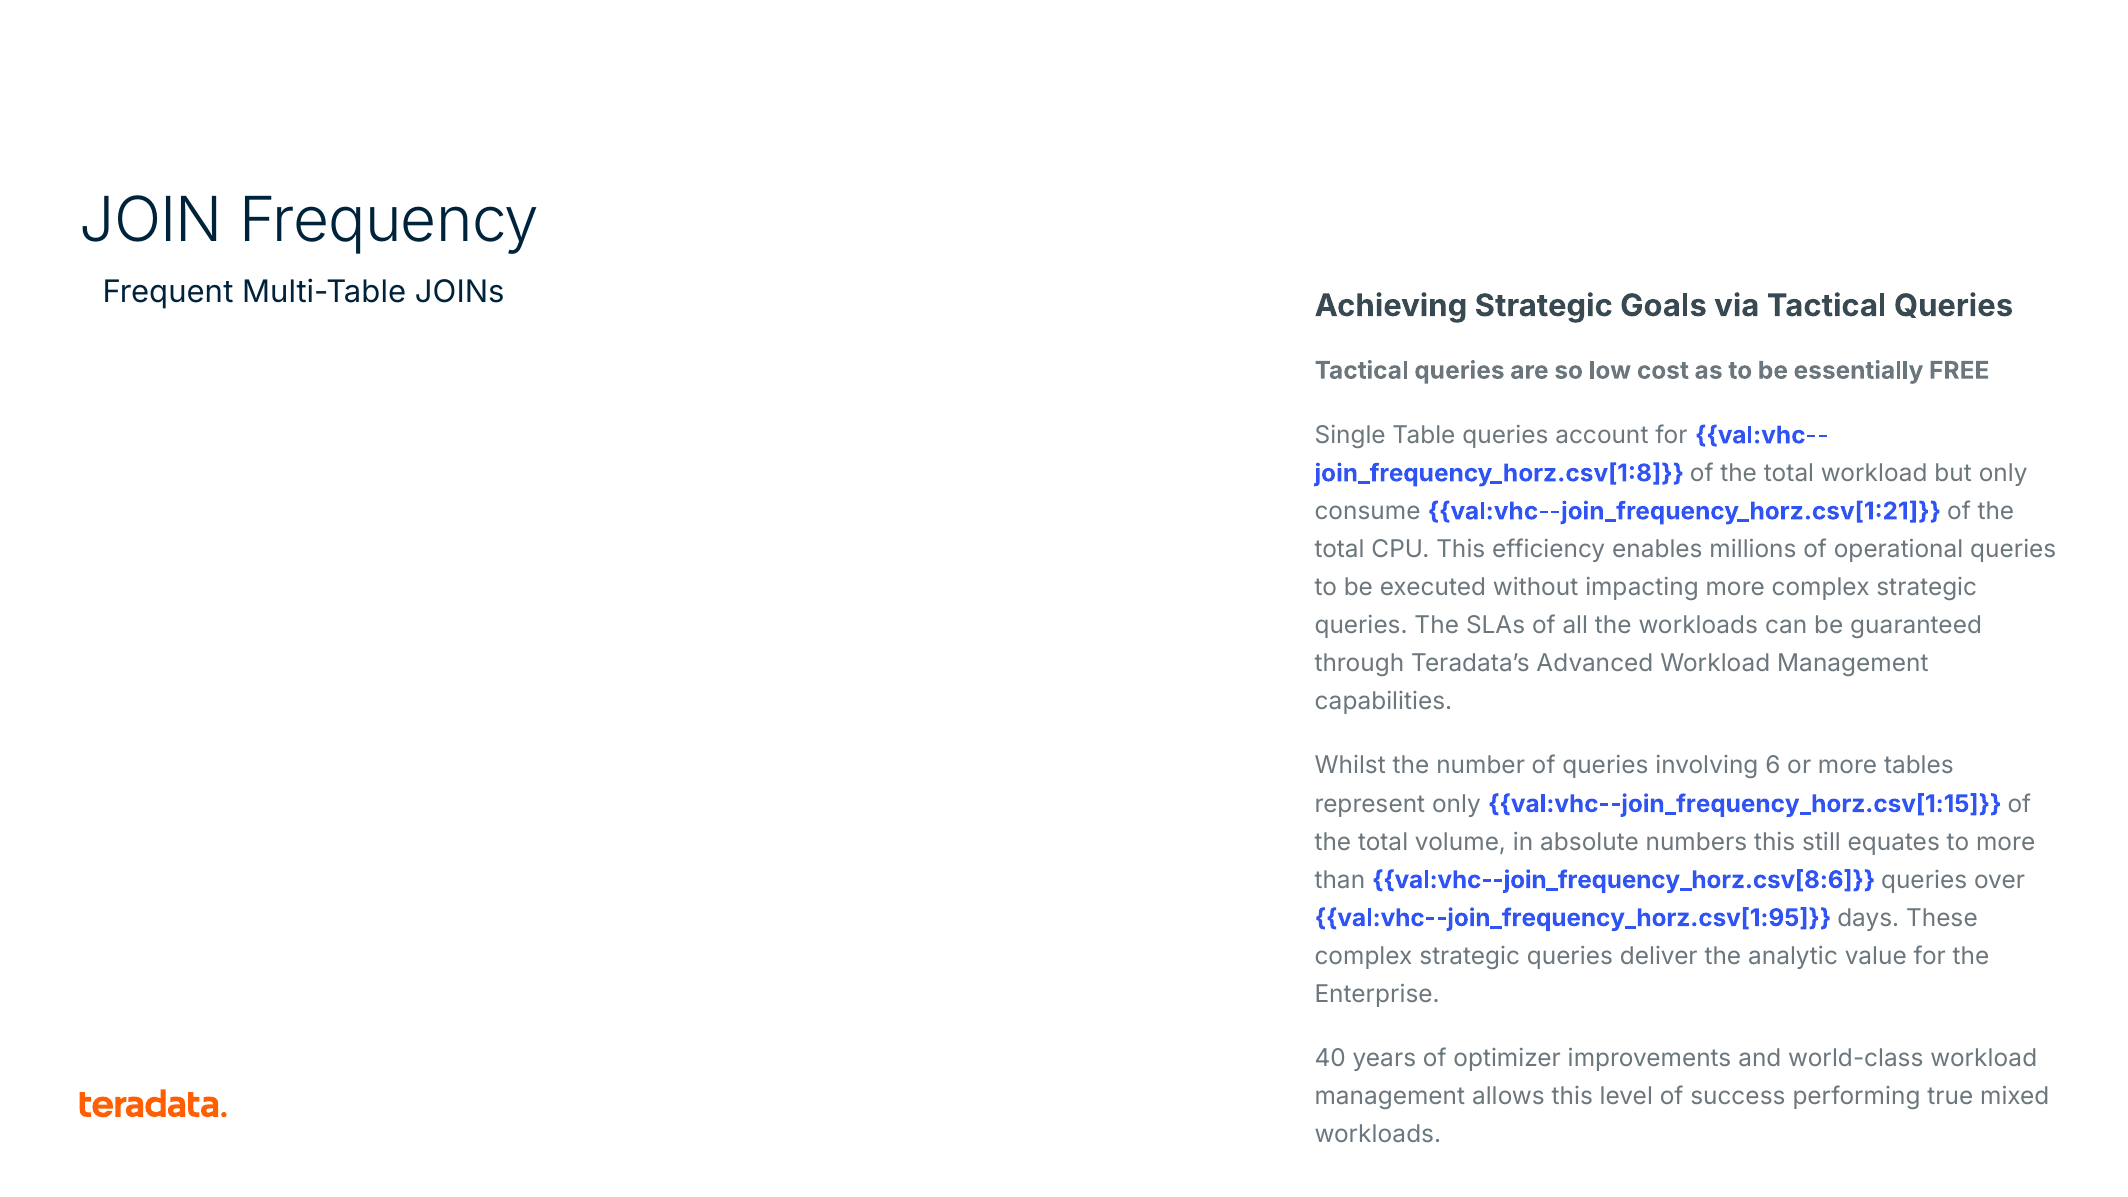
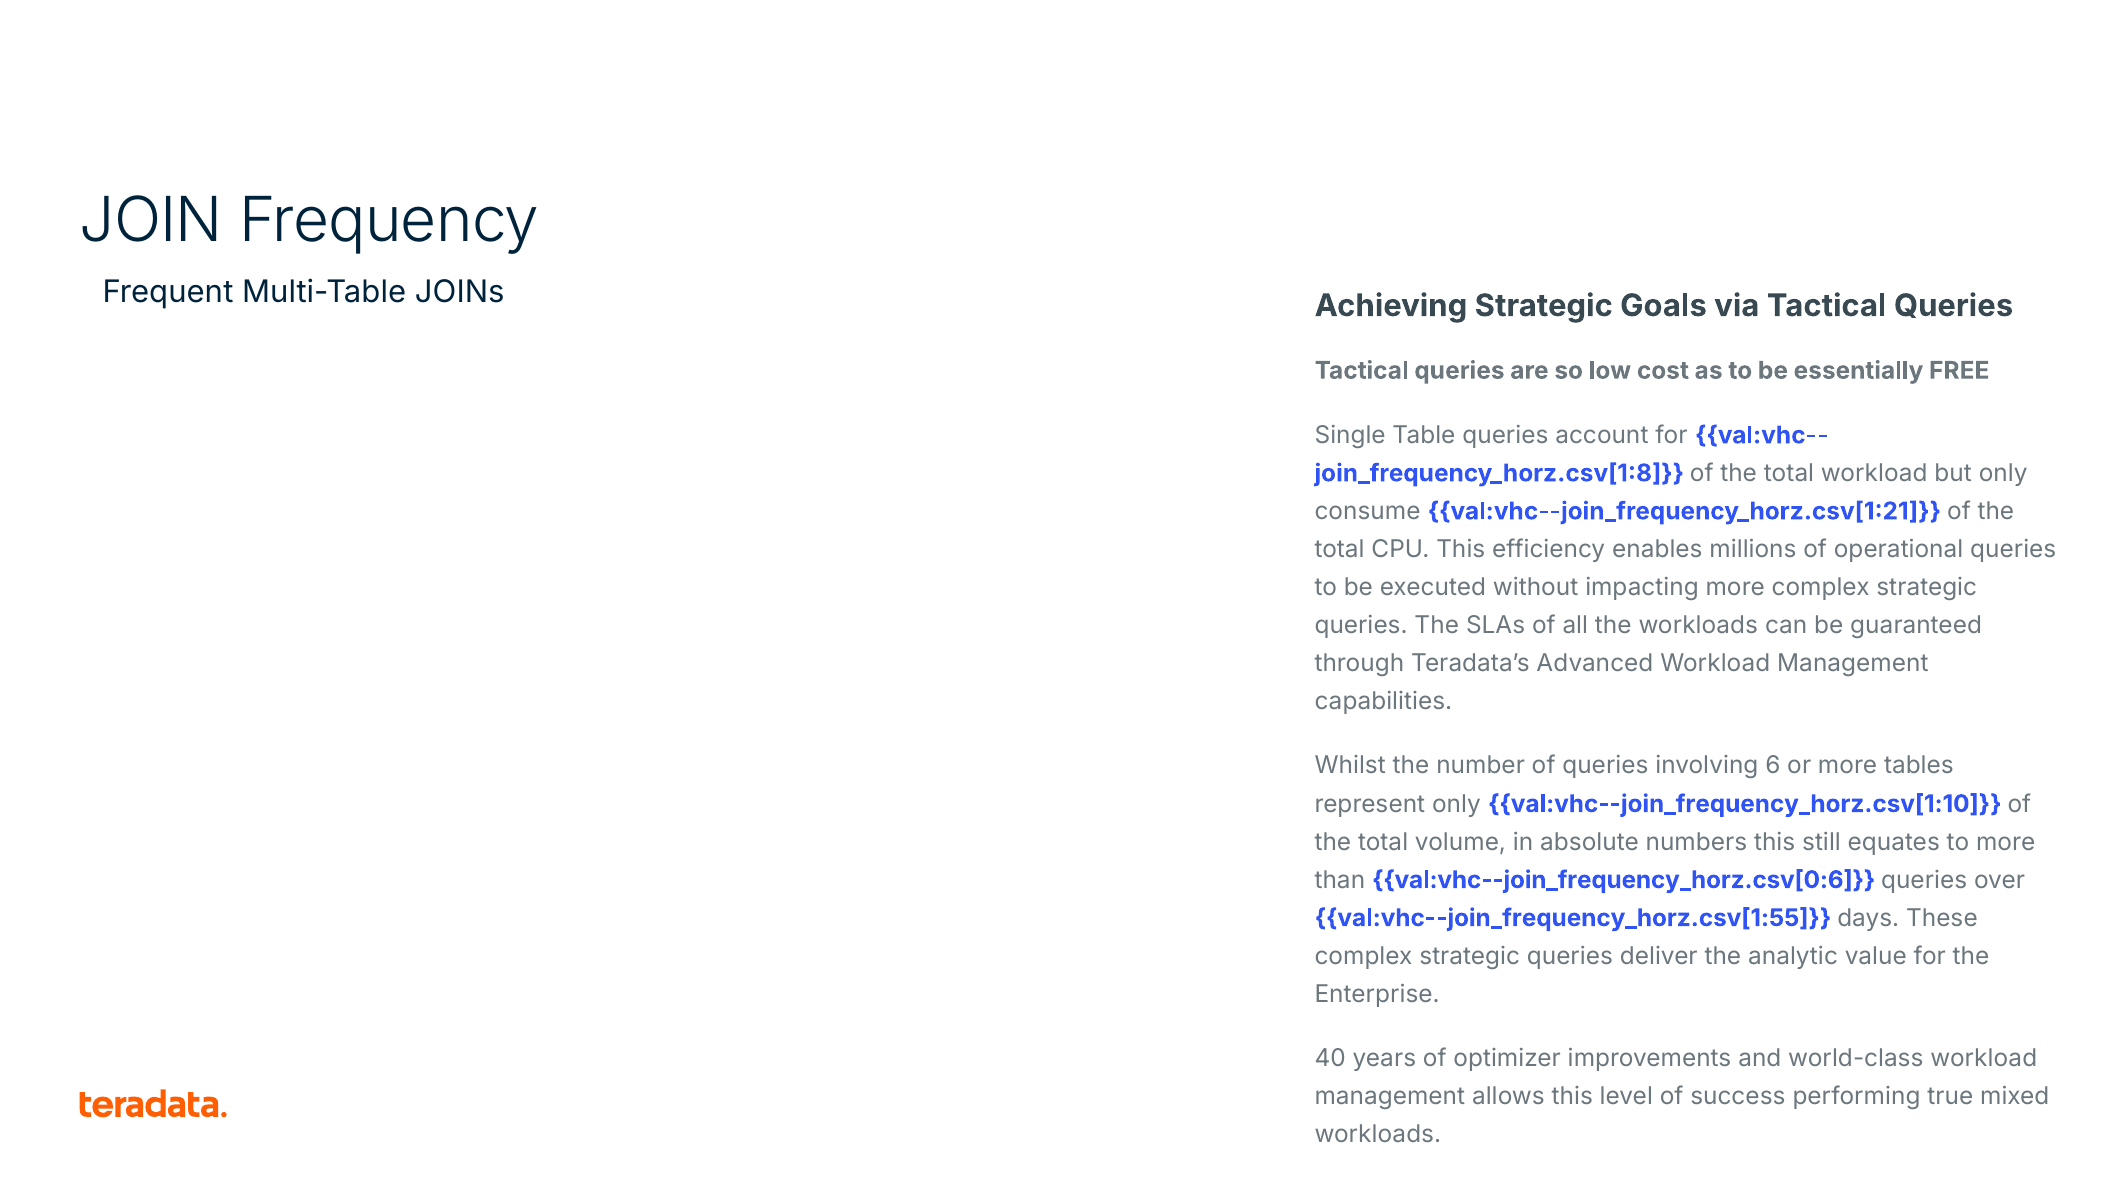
val:vhc--join_frequency_horz.csv[1:15: val:vhc--join_frequency_horz.csv[1:15 -> val:vhc--join_frequency_horz.csv[1:10 (1745, 804)
val:vhc--join_frequency_horz.csv[8:6: val:vhc--join_frequency_horz.csv[8:6 -> val:vhc--join_frequency_horz.csv[0:6 (1624, 880)
val:vhc--join_frequency_horz.csv[1:95: val:vhc--join_frequency_horz.csv[1:95 -> val:vhc--join_frequency_horz.csv[1:55 (1573, 918)
